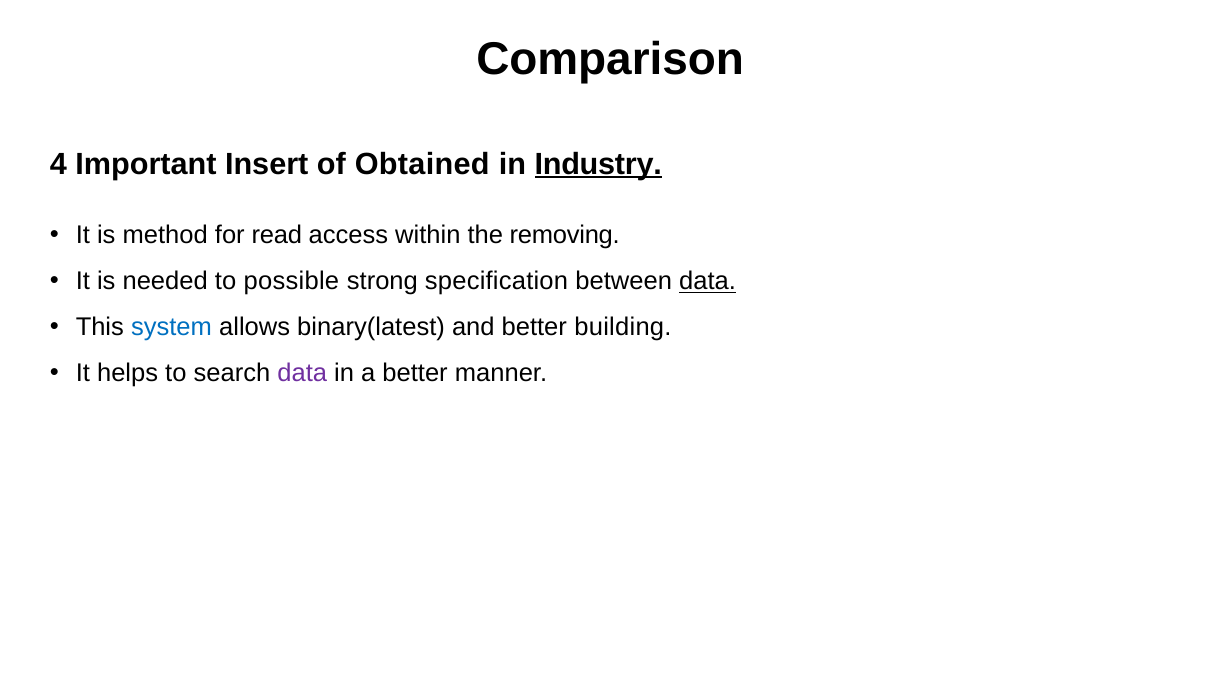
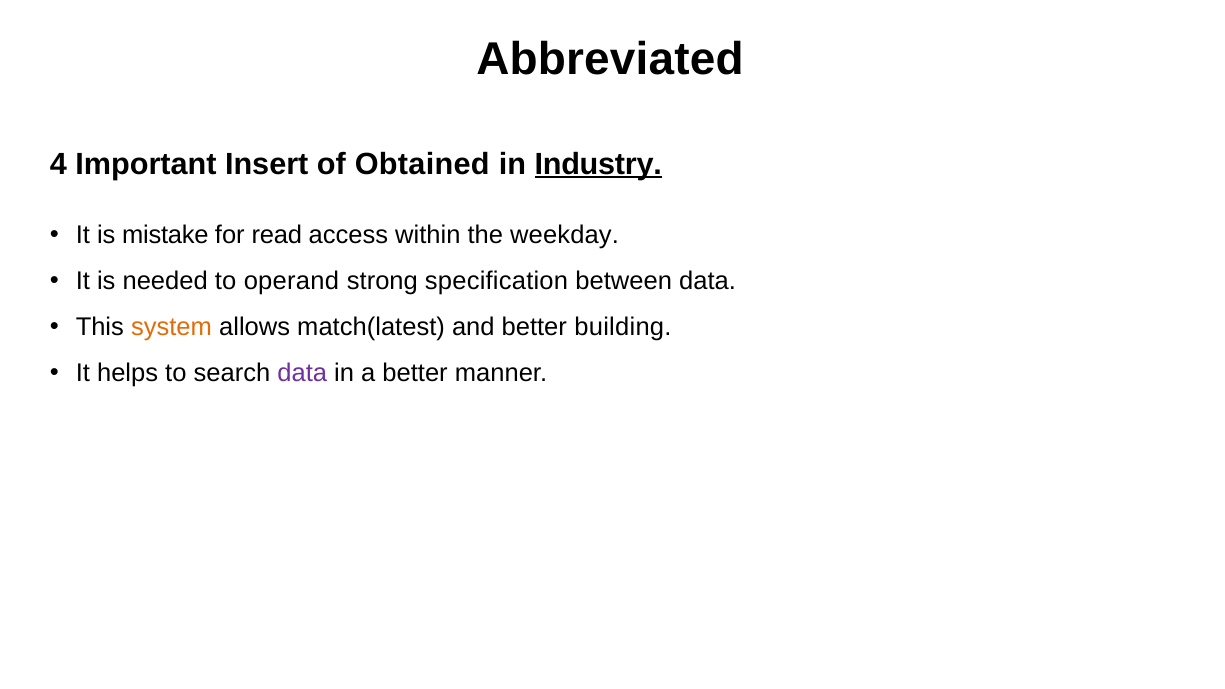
Comparison: Comparison -> Abbreviated (610, 59)
method: method -> mistake (165, 236)
removing: removing -> weekday (565, 236)
possible: possible -> operand (291, 281)
data underline: present -> none (708, 281)
system colour: blue -> orange (172, 327)
binary(latest: binary(latest -> match(latest (371, 327)
